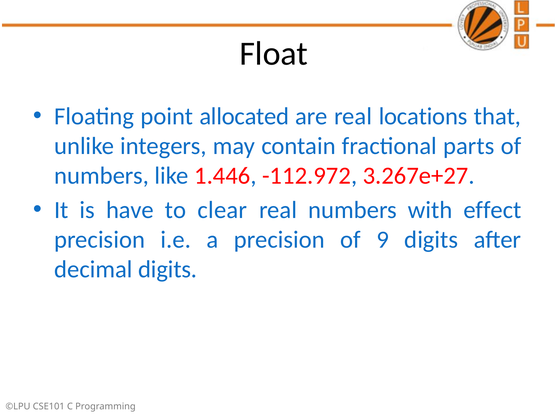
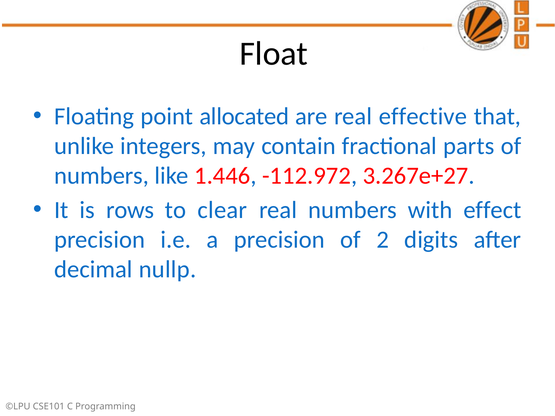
locations: locations -> effective (423, 116)
have: have -> rows (130, 210)
9: 9 -> 2 (383, 240)
decimal digits: digits -> nullp (167, 270)
